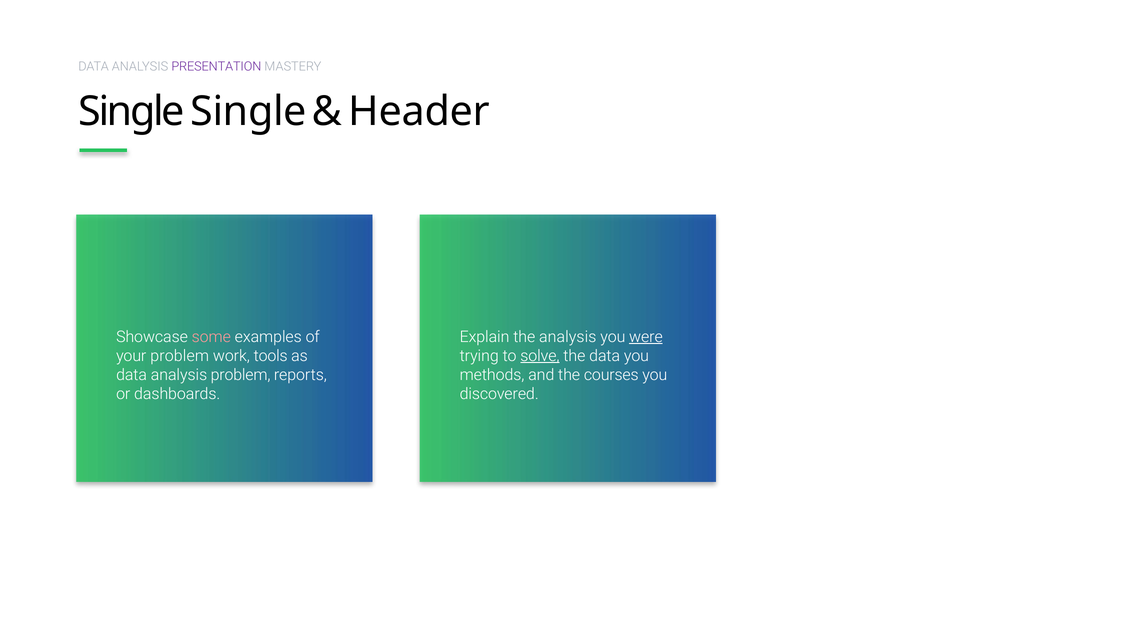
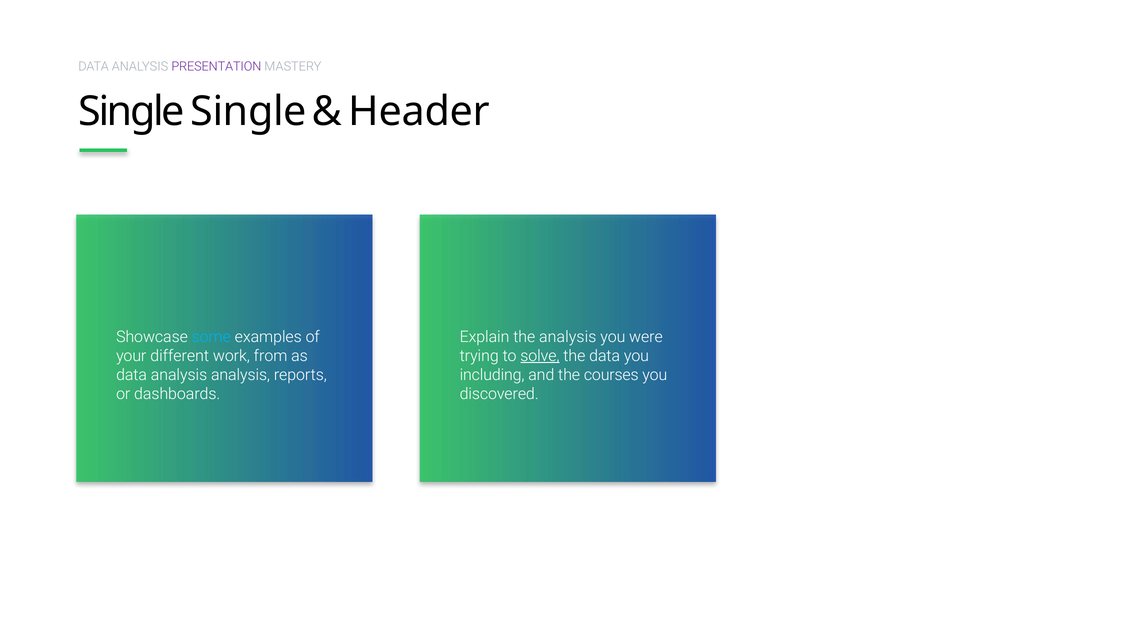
some colour: pink -> light blue (211, 337)
were underline: present -> none (646, 337)
your problem: problem -> different (180, 356)
tools: tools -> from (271, 356)
analysis problem: problem -> analysis (241, 375)
methods: methods -> including (492, 375)
